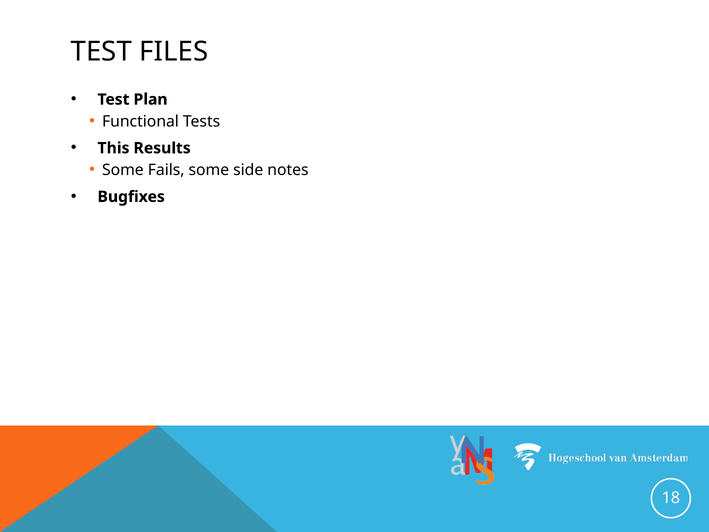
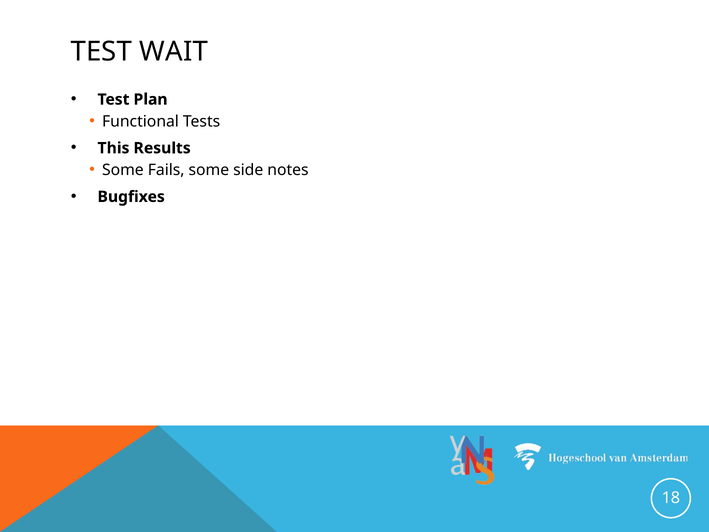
FILES: FILES -> WAIT (174, 52)
